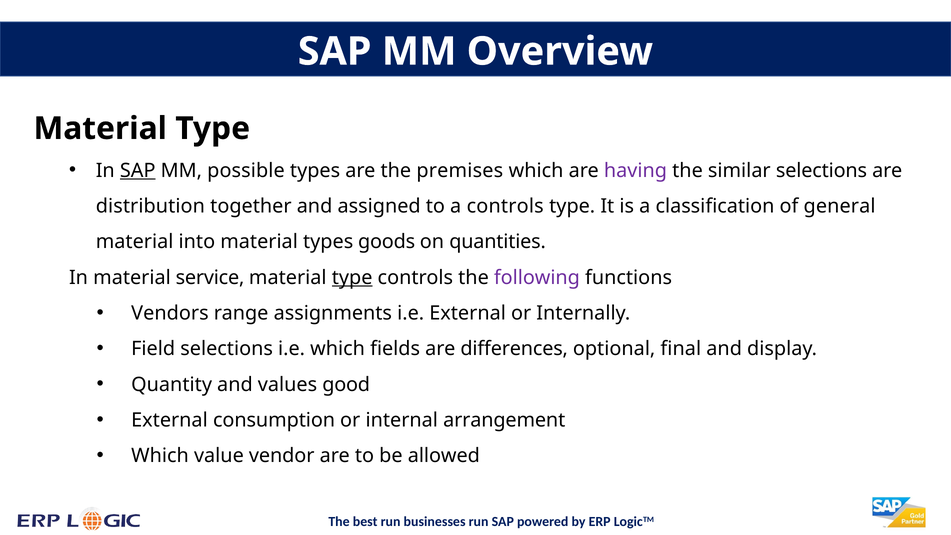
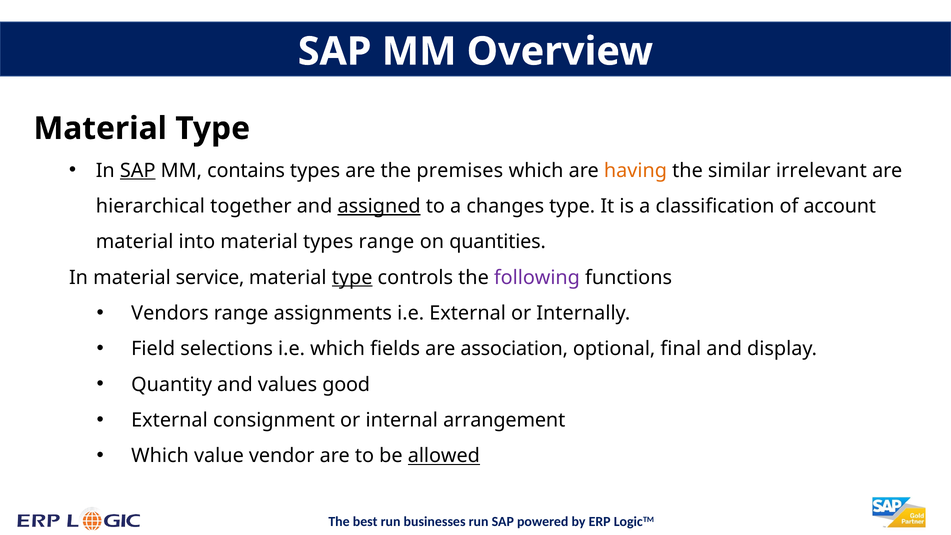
possible: possible -> contains (246, 170)
having colour: purple -> orange (635, 170)
similar selections: selections -> irrelevant (821, 170)
distribution: distribution -> hierarchical (150, 206)
assigned underline: none -> present (379, 206)
a controls: controls -> changes (505, 206)
general: general -> account (840, 206)
types goods: goods -> range (386, 242)
differences: differences -> association (514, 349)
consumption: consumption -> consignment (274, 420)
allowed underline: none -> present (444, 456)
